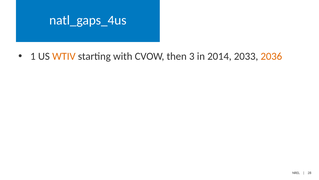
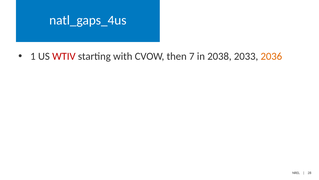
WTIV colour: orange -> red (64, 56)
3: 3 -> 7 (192, 56)
2014: 2014 -> 2038 (219, 56)
